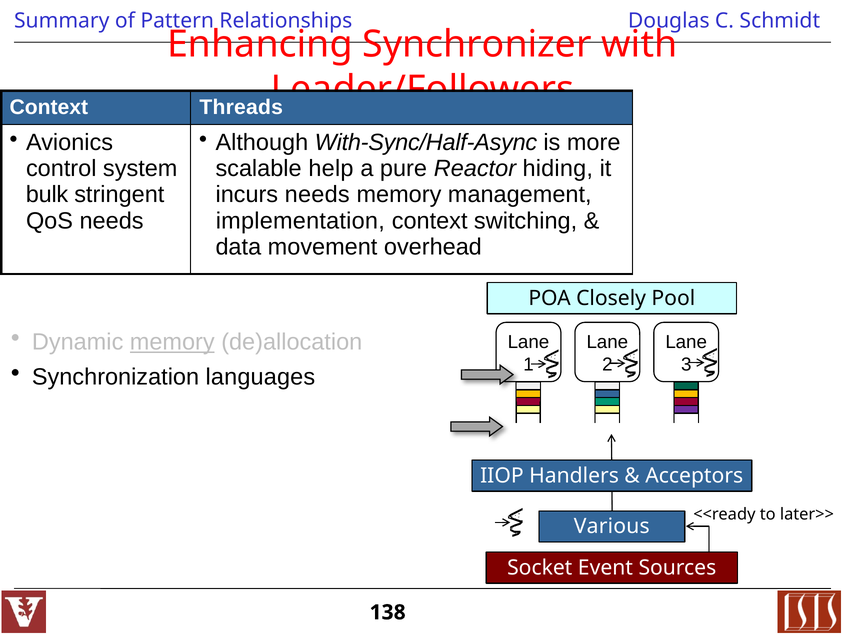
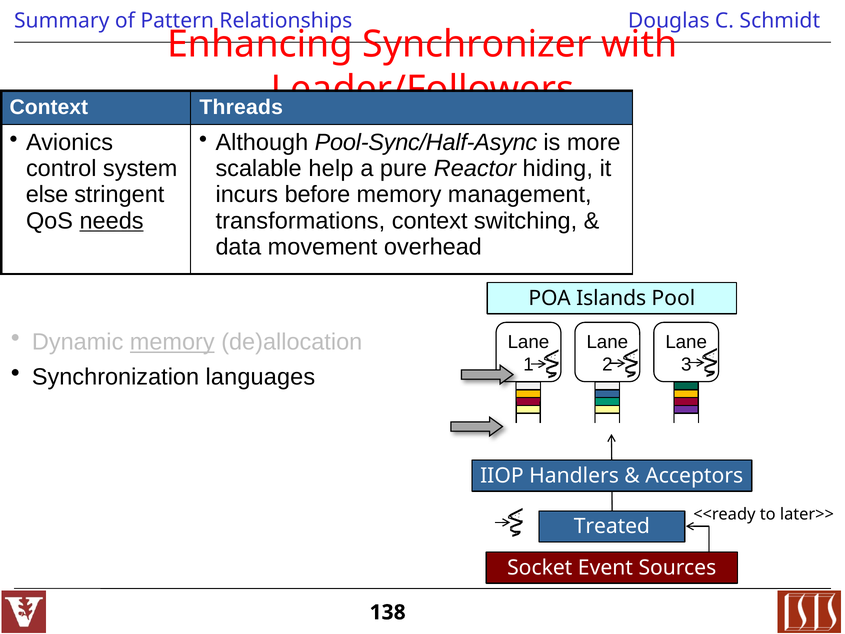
With-Sync/Half-Async: With-Sync/Half-Async -> Pool-Sync/Half-Async (426, 142)
bulk: bulk -> else (47, 195)
incurs needs: needs -> before (317, 195)
needs underline: none -> present (112, 221)
implementation: implementation -> transformations (300, 221)
Closely: Closely -> Islands (611, 298)
Various: Various -> Treated (612, 526)
